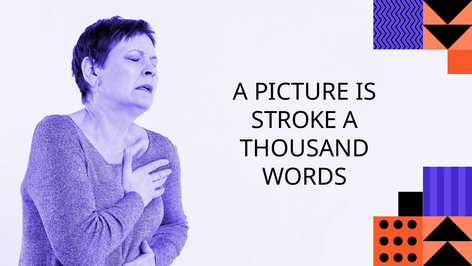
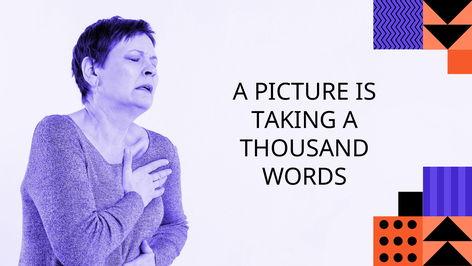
STROKE: STROKE -> TAKING (294, 120)
